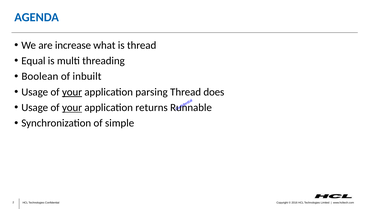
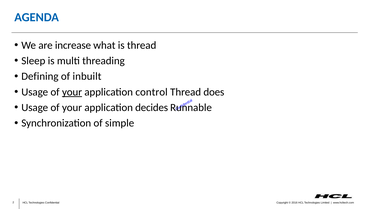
Equal: Equal -> Sleep (33, 61)
Boolean: Boolean -> Defining (40, 77)
parsing: parsing -> control (152, 92)
your underline: present -> none (72, 108)
returns: returns -> decides (152, 108)
